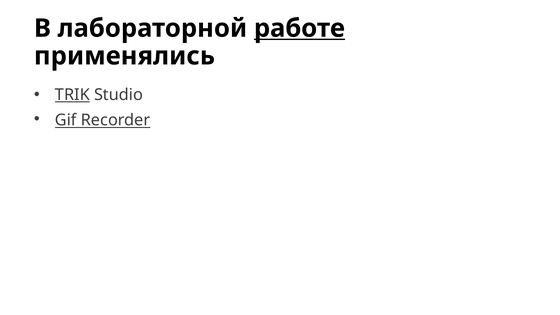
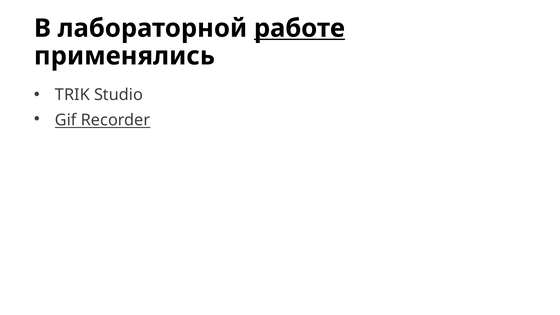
TRIK underline: present -> none (72, 95)
